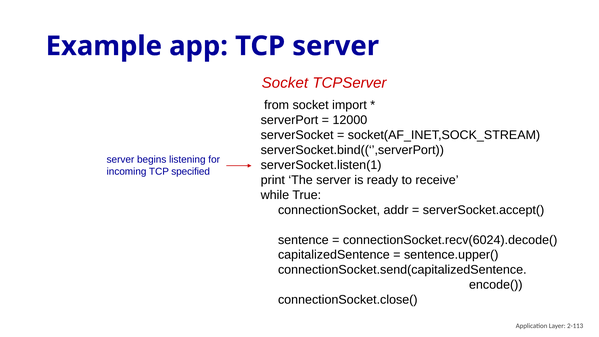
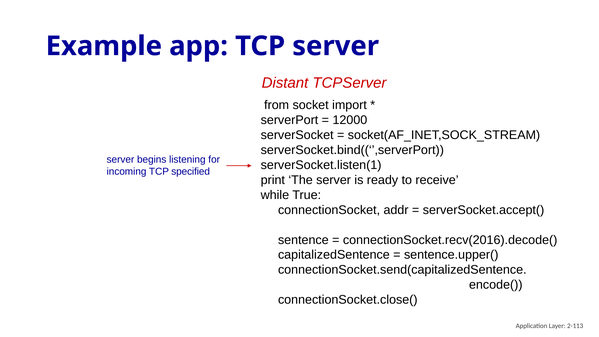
Socket: Socket -> Distant (285, 83)
connectionSocket.recv(6024).decode(: connectionSocket.recv(6024).decode( -> connectionSocket.recv(2016).decode( (450, 240)
